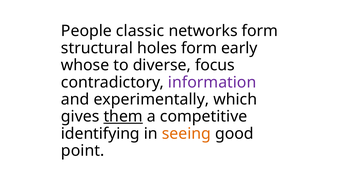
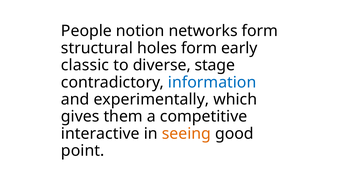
classic: classic -> notion (140, 31)
whose: whose -> classic (85, 65)
focus: focus -> stage (215, 65)
information colour: purple -> blue (212, 83)
them underline: present -> none (123, 117)
identifying: identifying -> interactive (100, 134)
